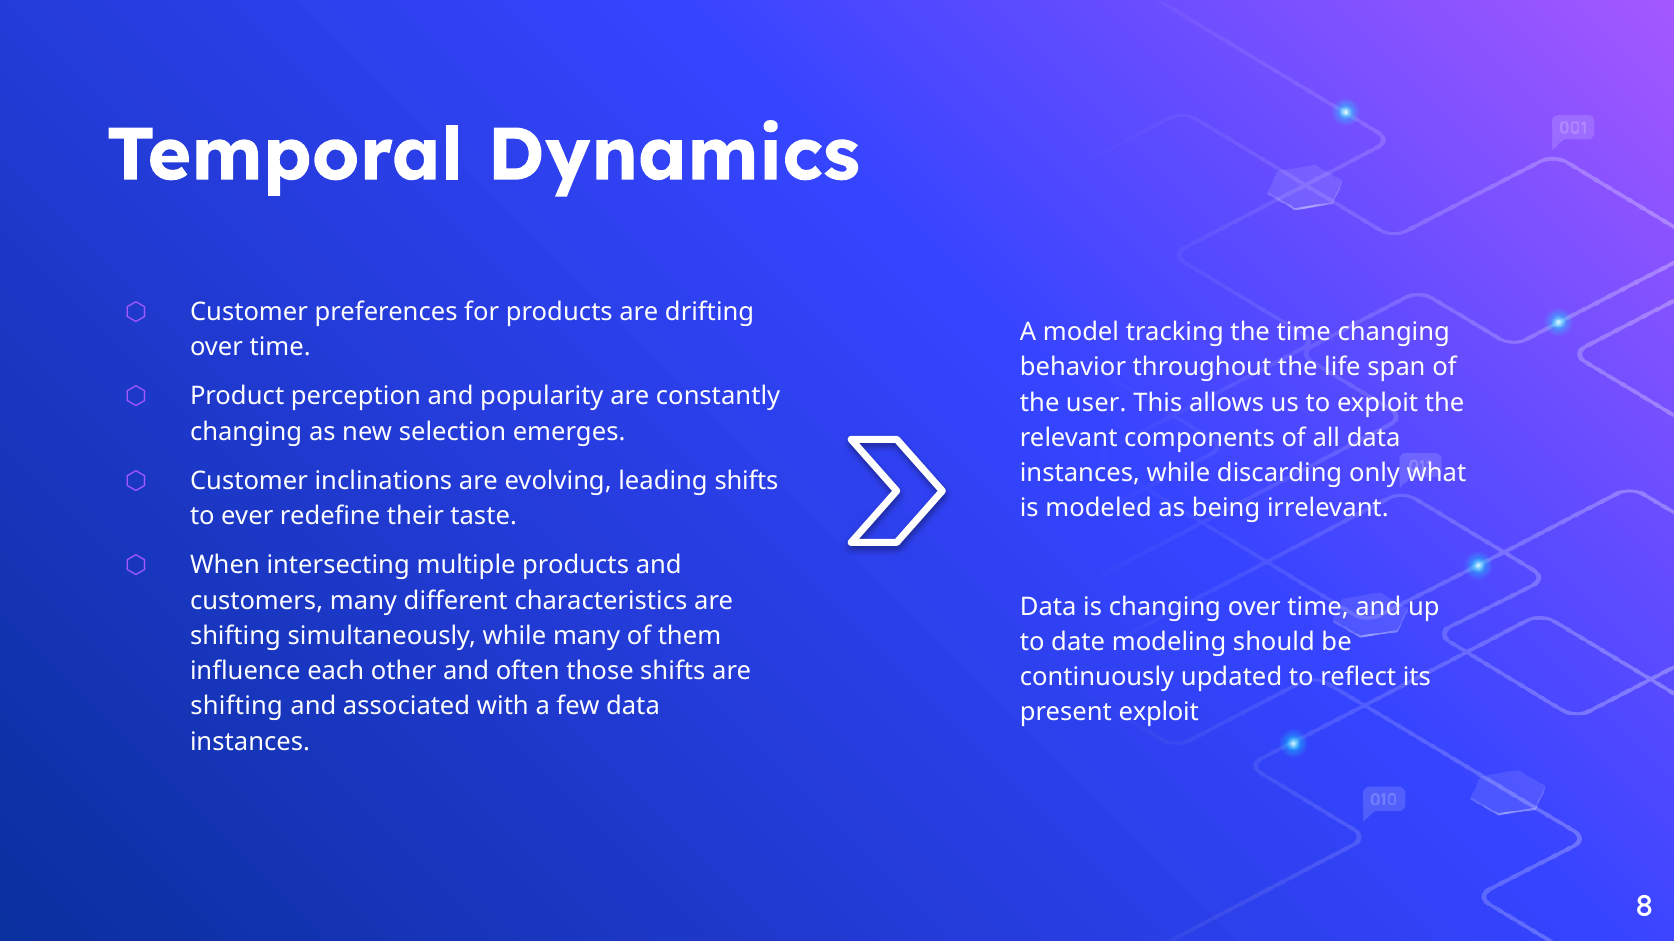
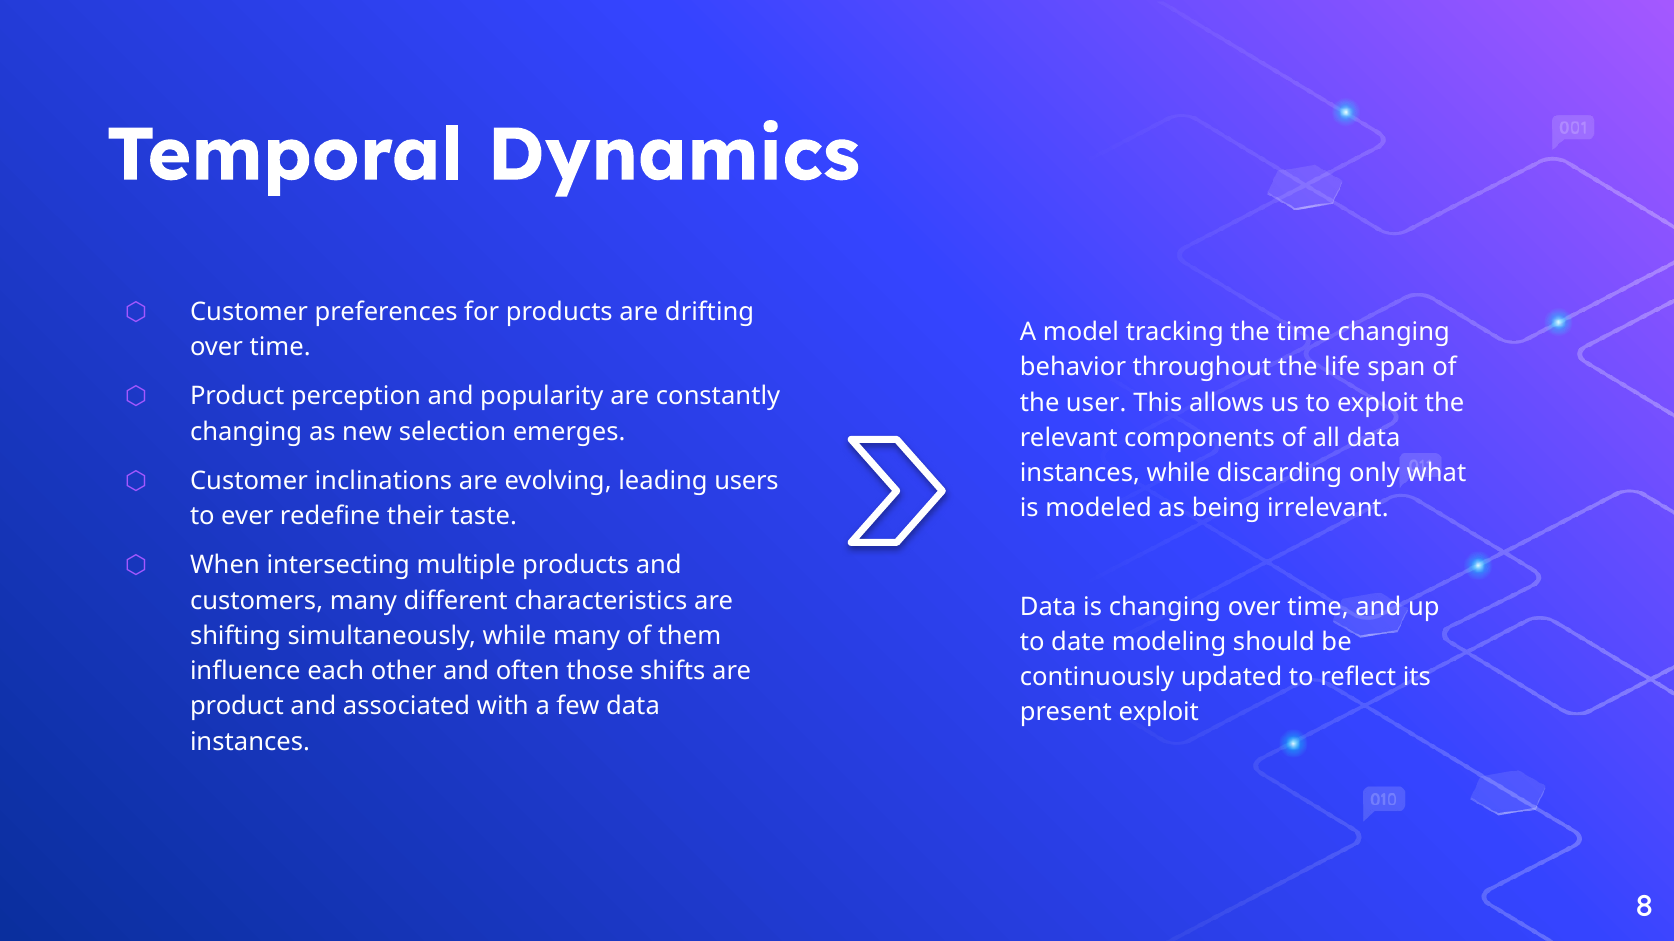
leading shifts: shifts -> users (746, 481)
shifting: shifting -> product (237, 707)
